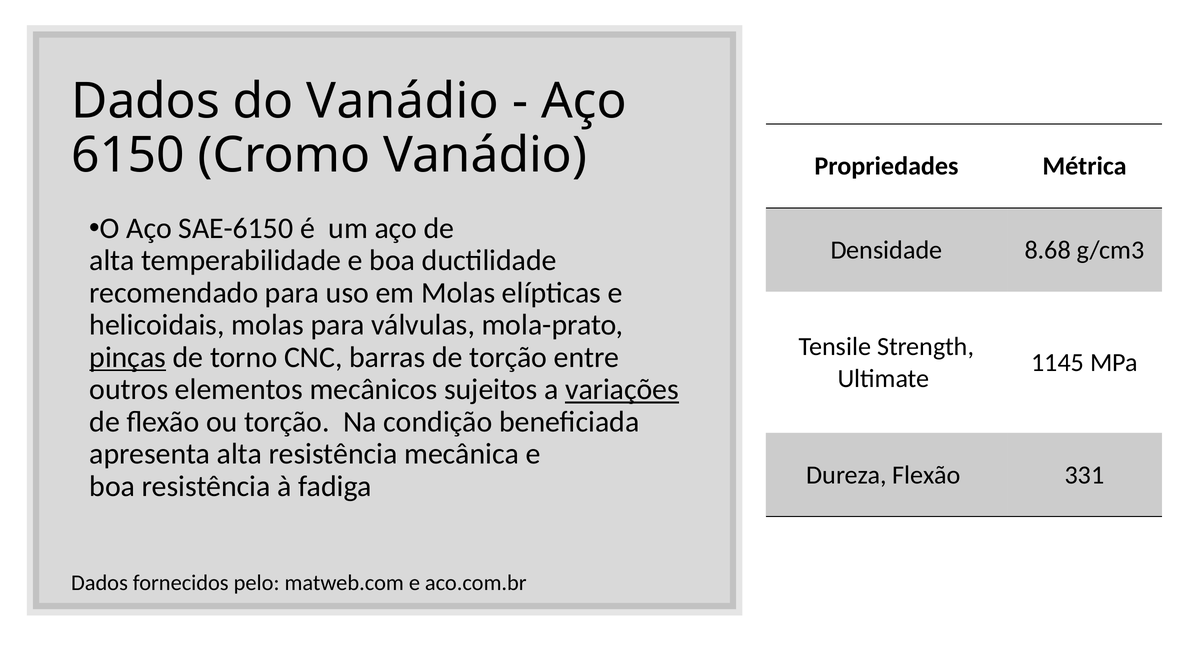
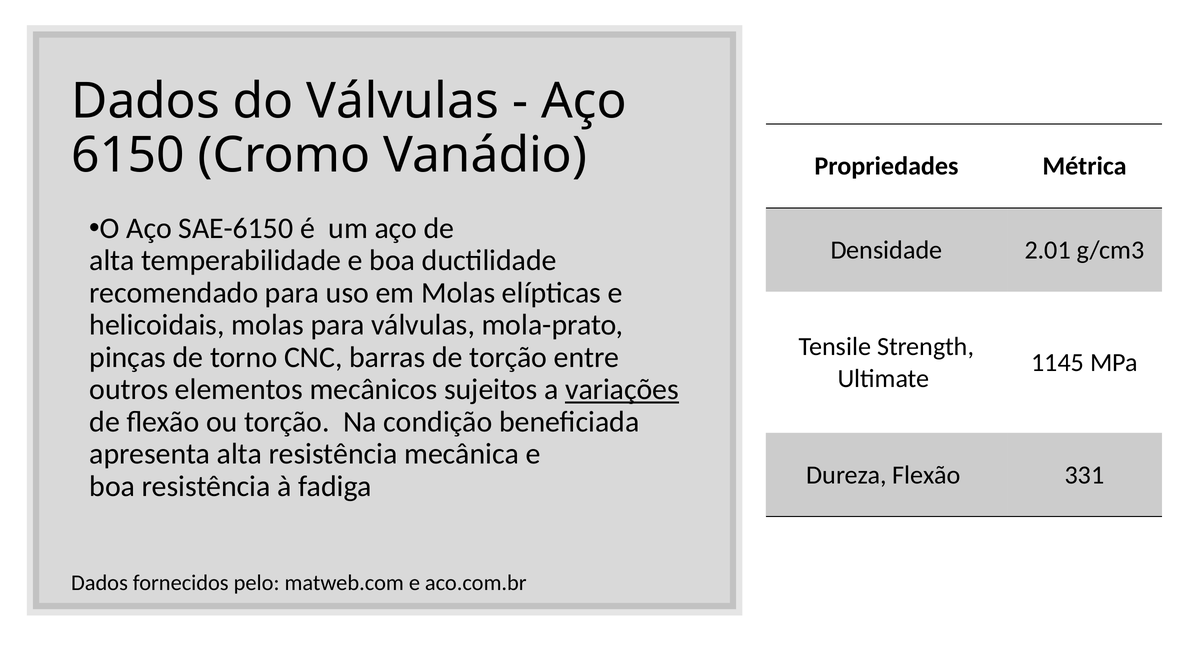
do Vanádio: Vanádio -> Válvulas (403, 101)
8.68: 8.68 -> 2.01 (1048, 250)
pinças underline: present -> none (128, 357)
